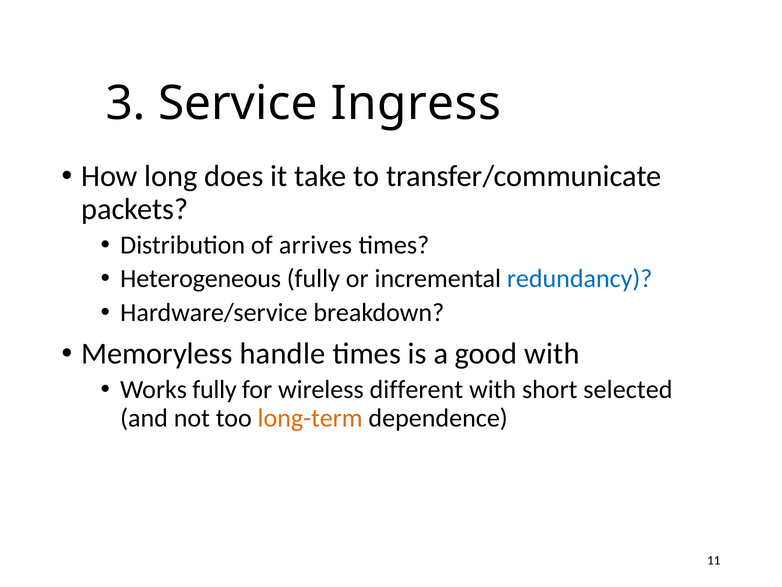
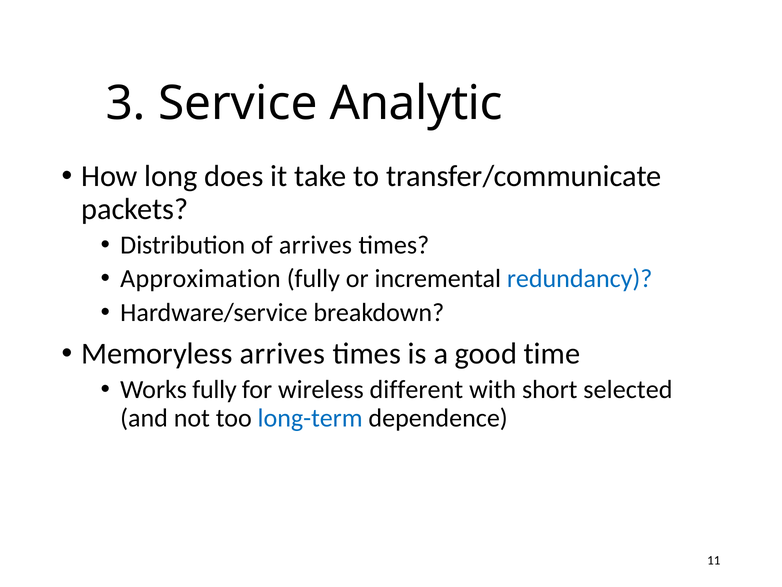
Ingress: Ingress -> Analytic (416, 103)
Heterogeneous: Heterogeneous -> Approximation (200, 279)
Memoryless handle: handle -> arrives (283, 354)
good with: with -> time (552, 354)
long-term colour: orange -> blue (310, 418)
